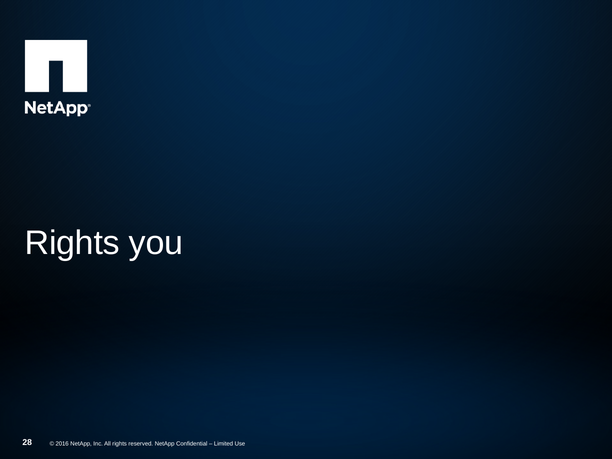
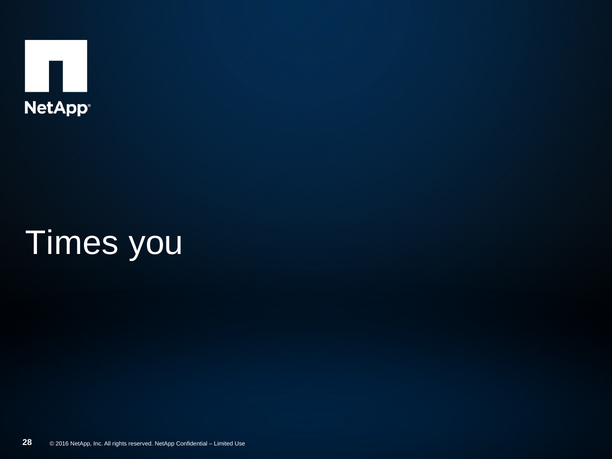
Rights: Rights -> Times (72, 243)
